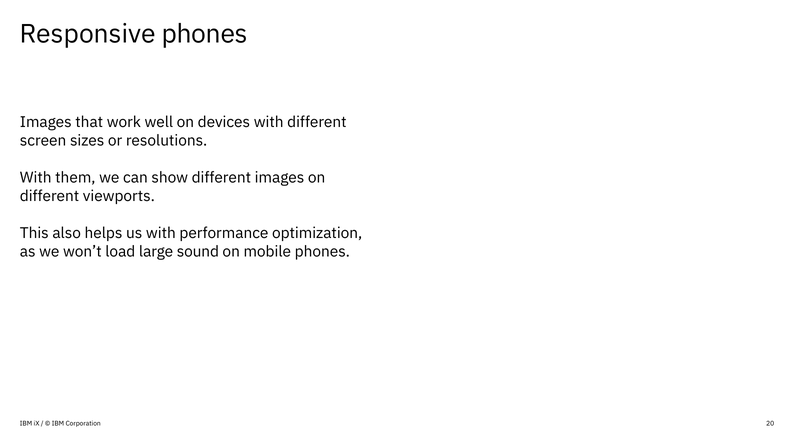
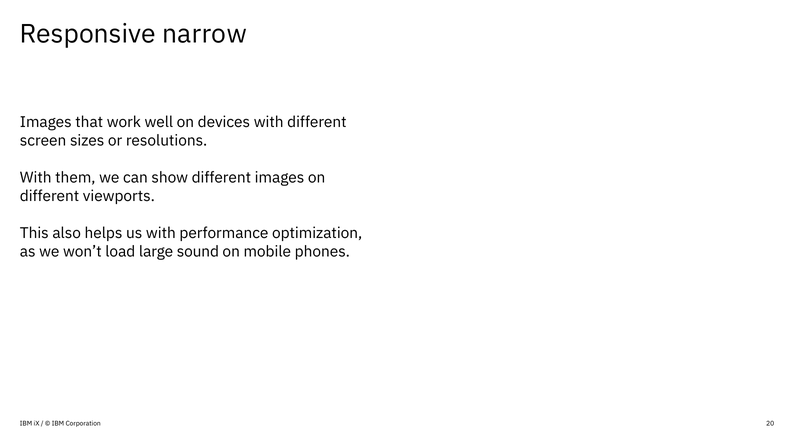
Responsive phones: phones -> narrow (204, 34)
